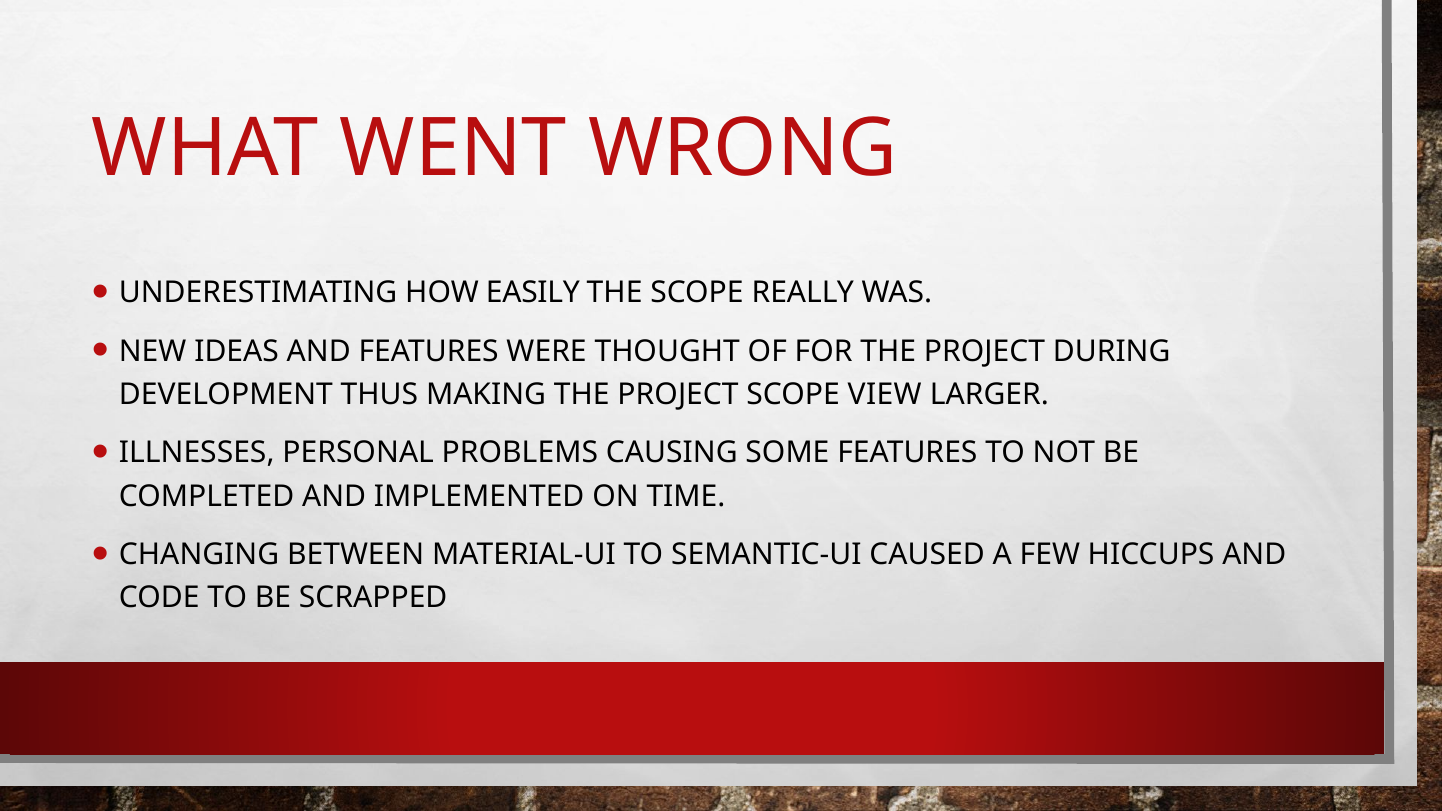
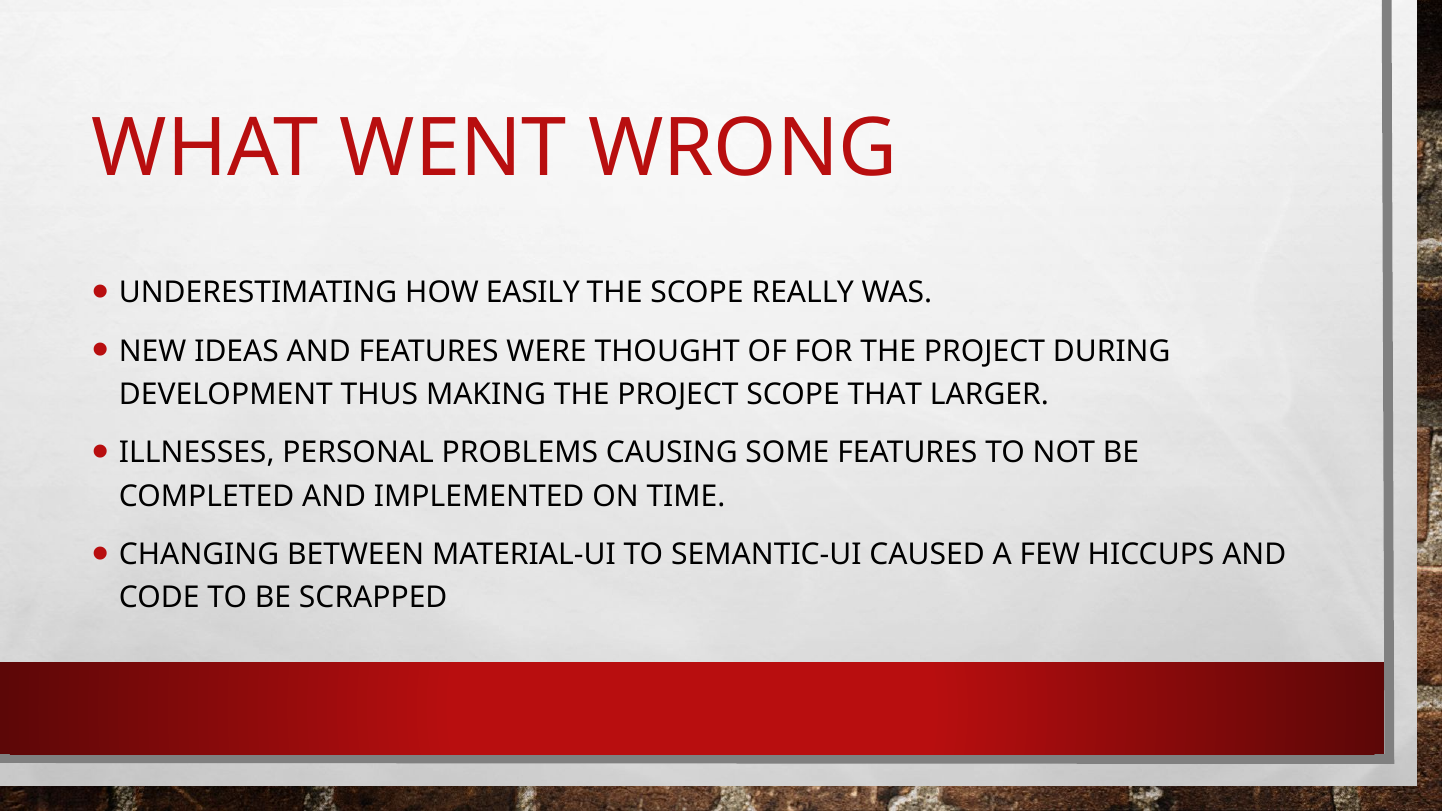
VIEW: VIEW -> THAT (885, 395)
